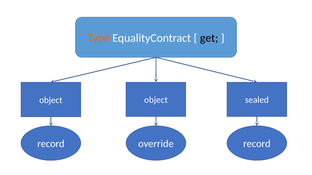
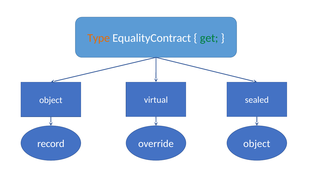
get colour: black -> green (209, 38)
object object: object -> virtual (156, 100)
override record: record -> object (257, 144)
